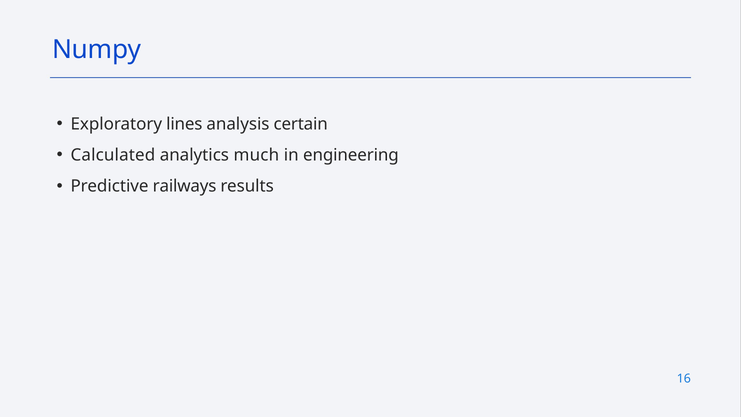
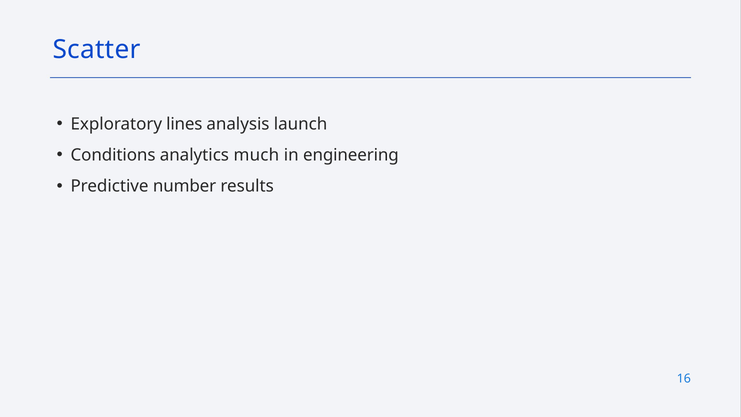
Numpy: Numpy -> Scatter (96, 49)
certain: certain -> launch (301, 124)
Calculated: Calculated -> Conditions (113, 155)
railways: railways -> number (185, 186)
